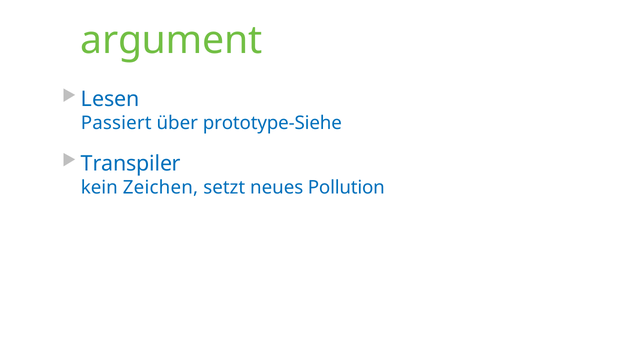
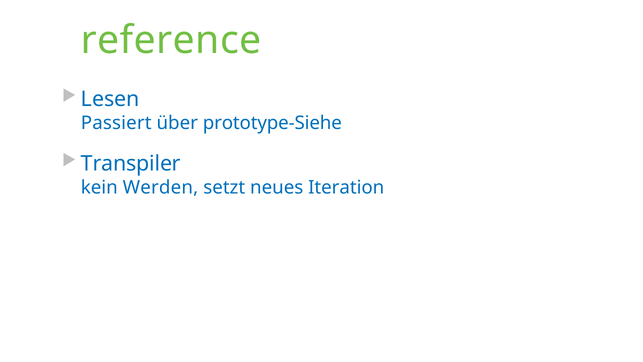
argument: argument -> reference (171, 40)
Zeichen: Zeichen -> Werden (160, 187)
Pollution: Pollution -> Iteration (346, 187)
